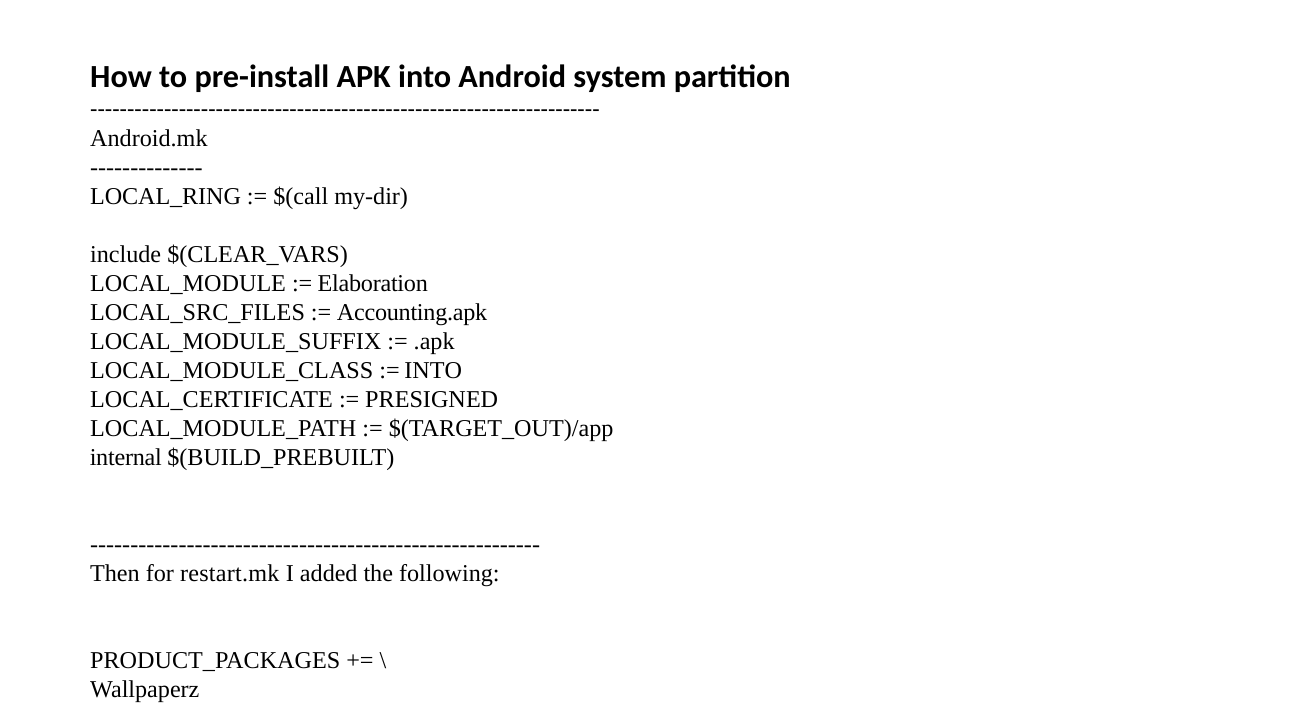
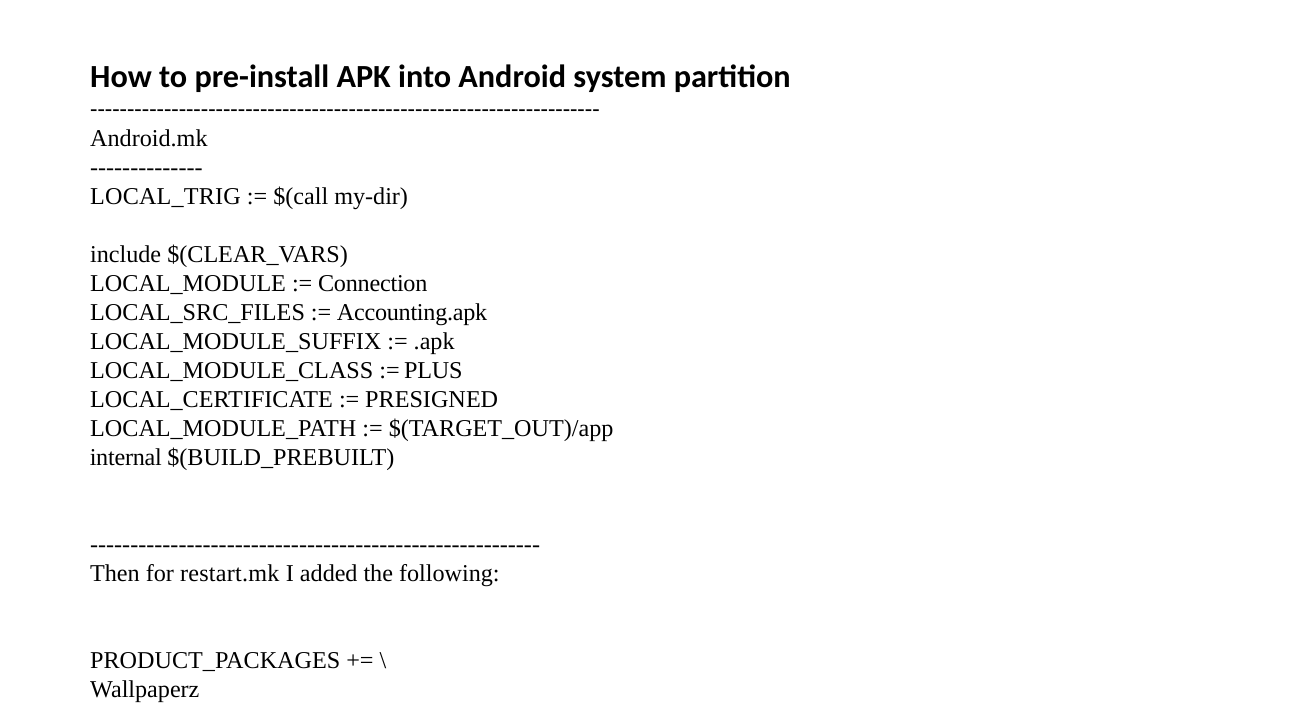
LOCAL_RING: LOCAL_RING -> LOCAL_TRIG (165, 197)
Elaboration: Elaboration -> Connection (373, 284)
INTO: INTO -> PLUS (433, 371)
